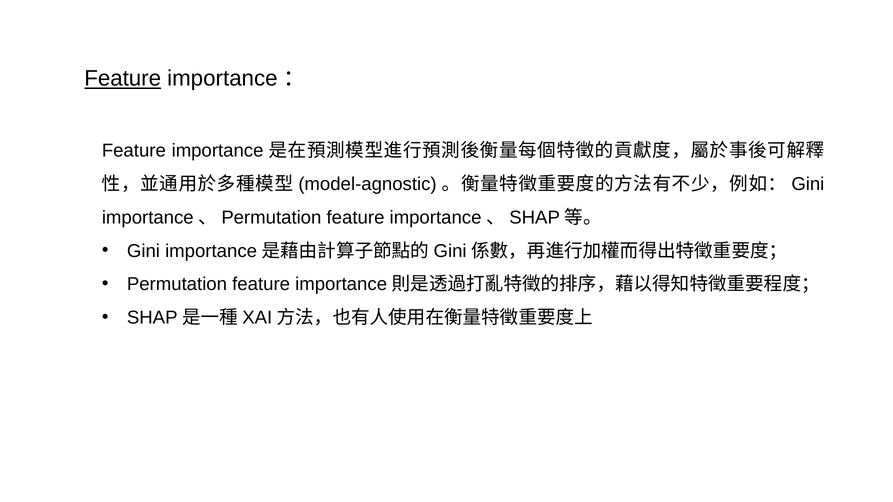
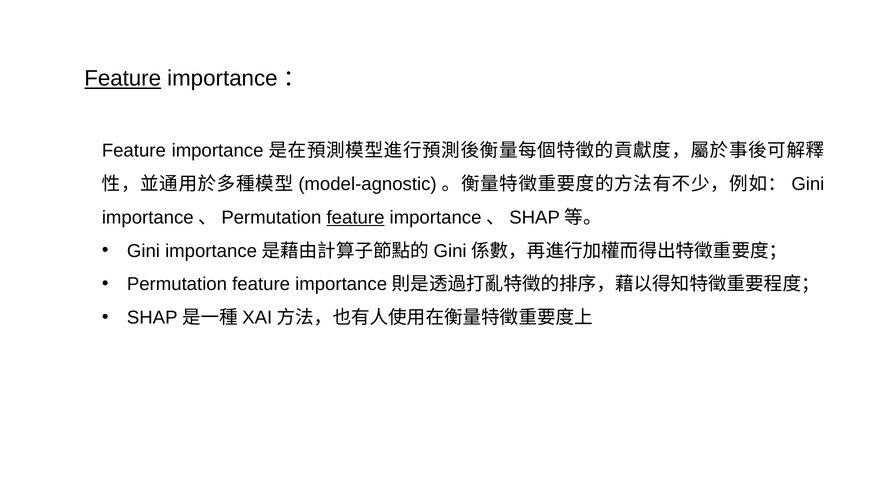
feature underline: none -> present (356, 218)
